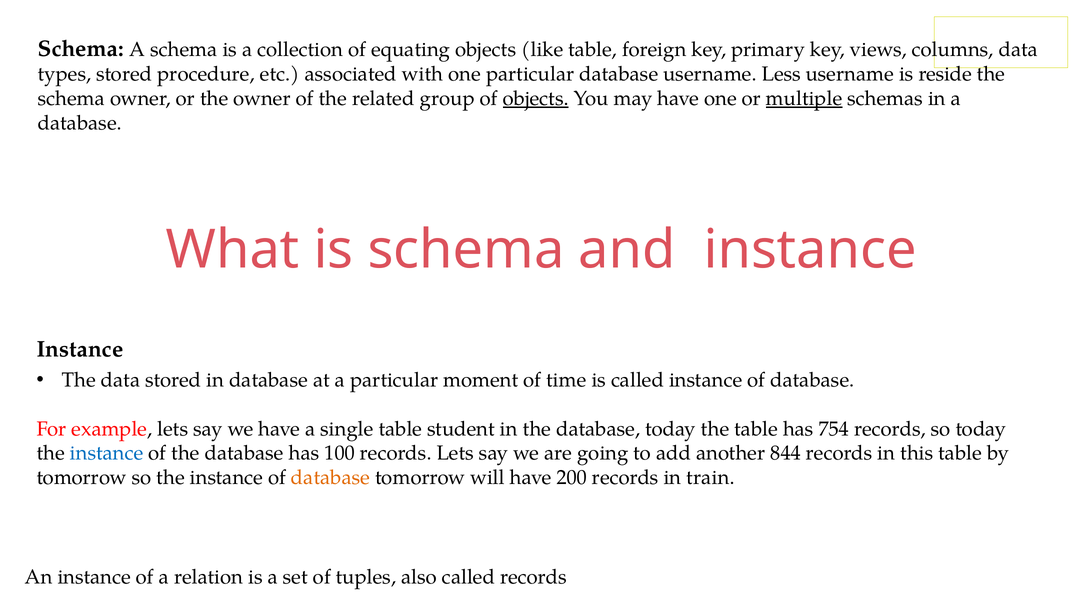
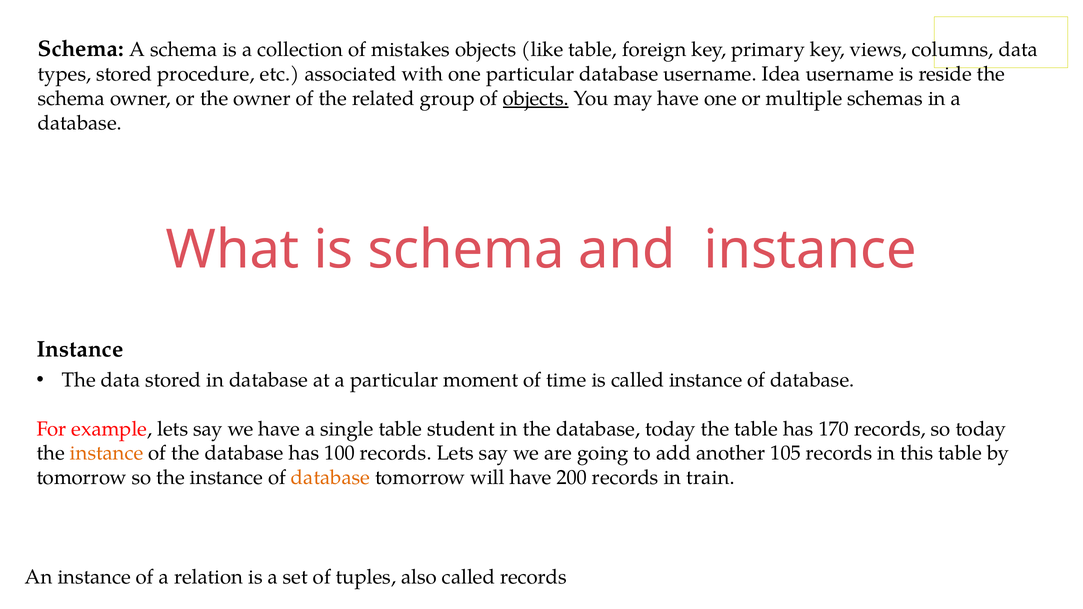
equating: equating -> mistakes (411, 49)
Less: Less -> Idea (781, 74)
multiple underline: present -> none (804, 99)
754: 754 -> 170 (834, 429)
instance colour: blue -> orange (107, 453)
844: 844 -> 105 (786, 453)
